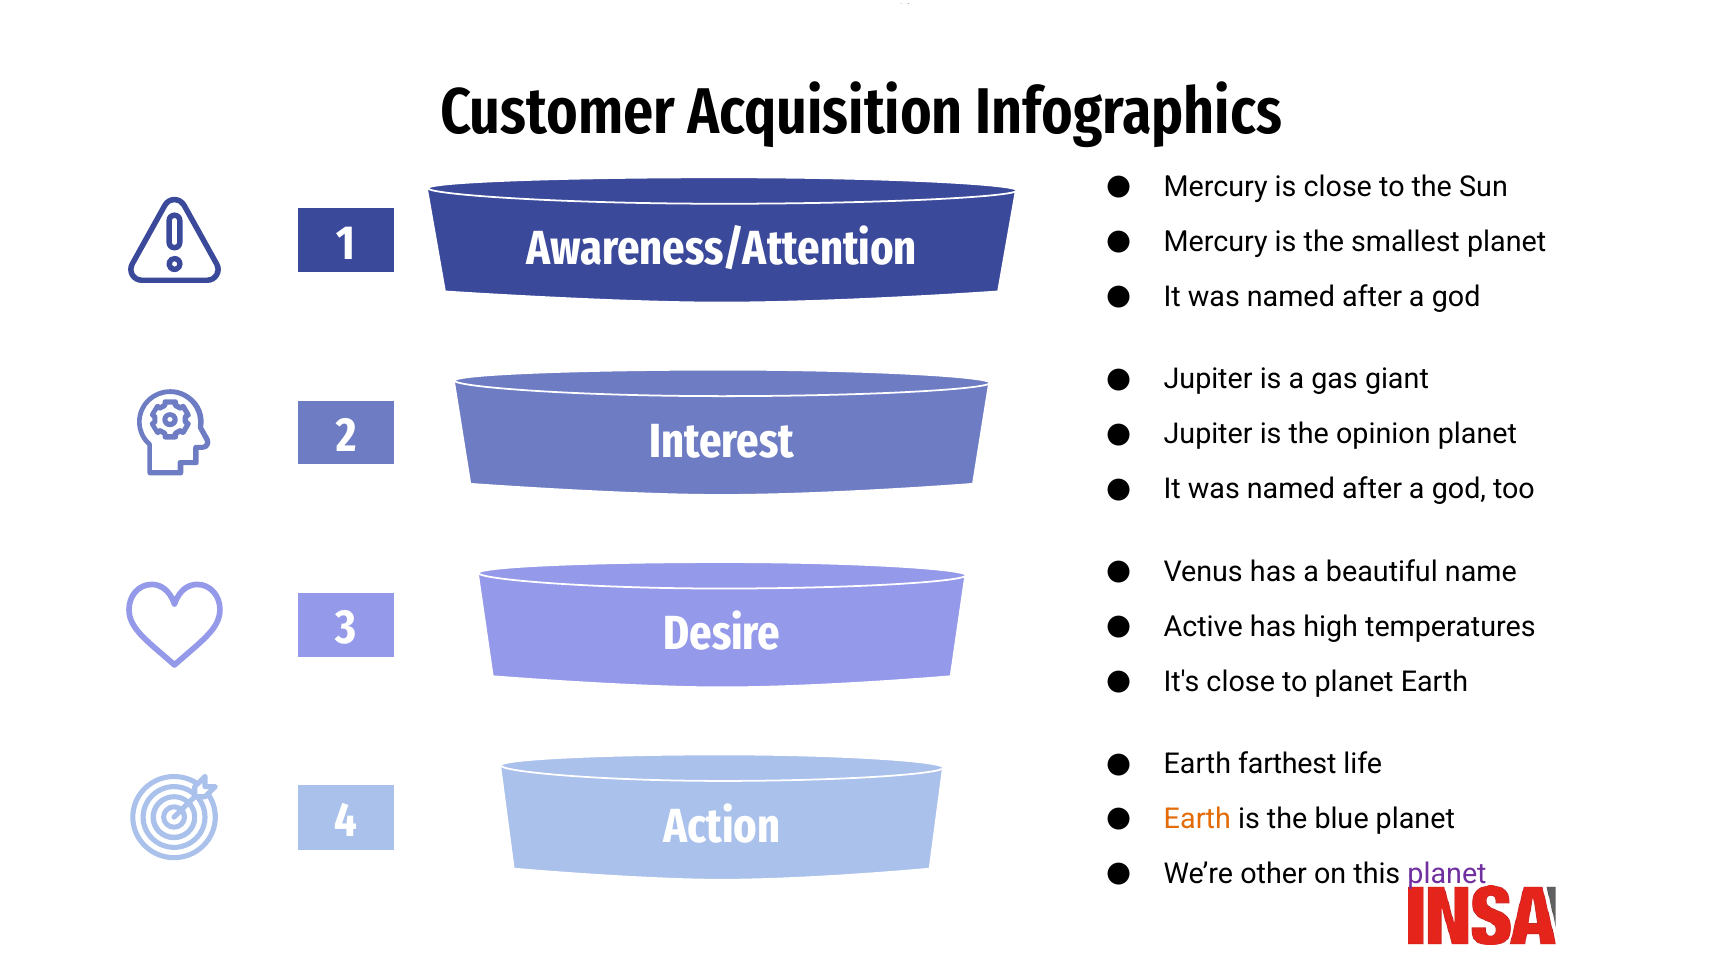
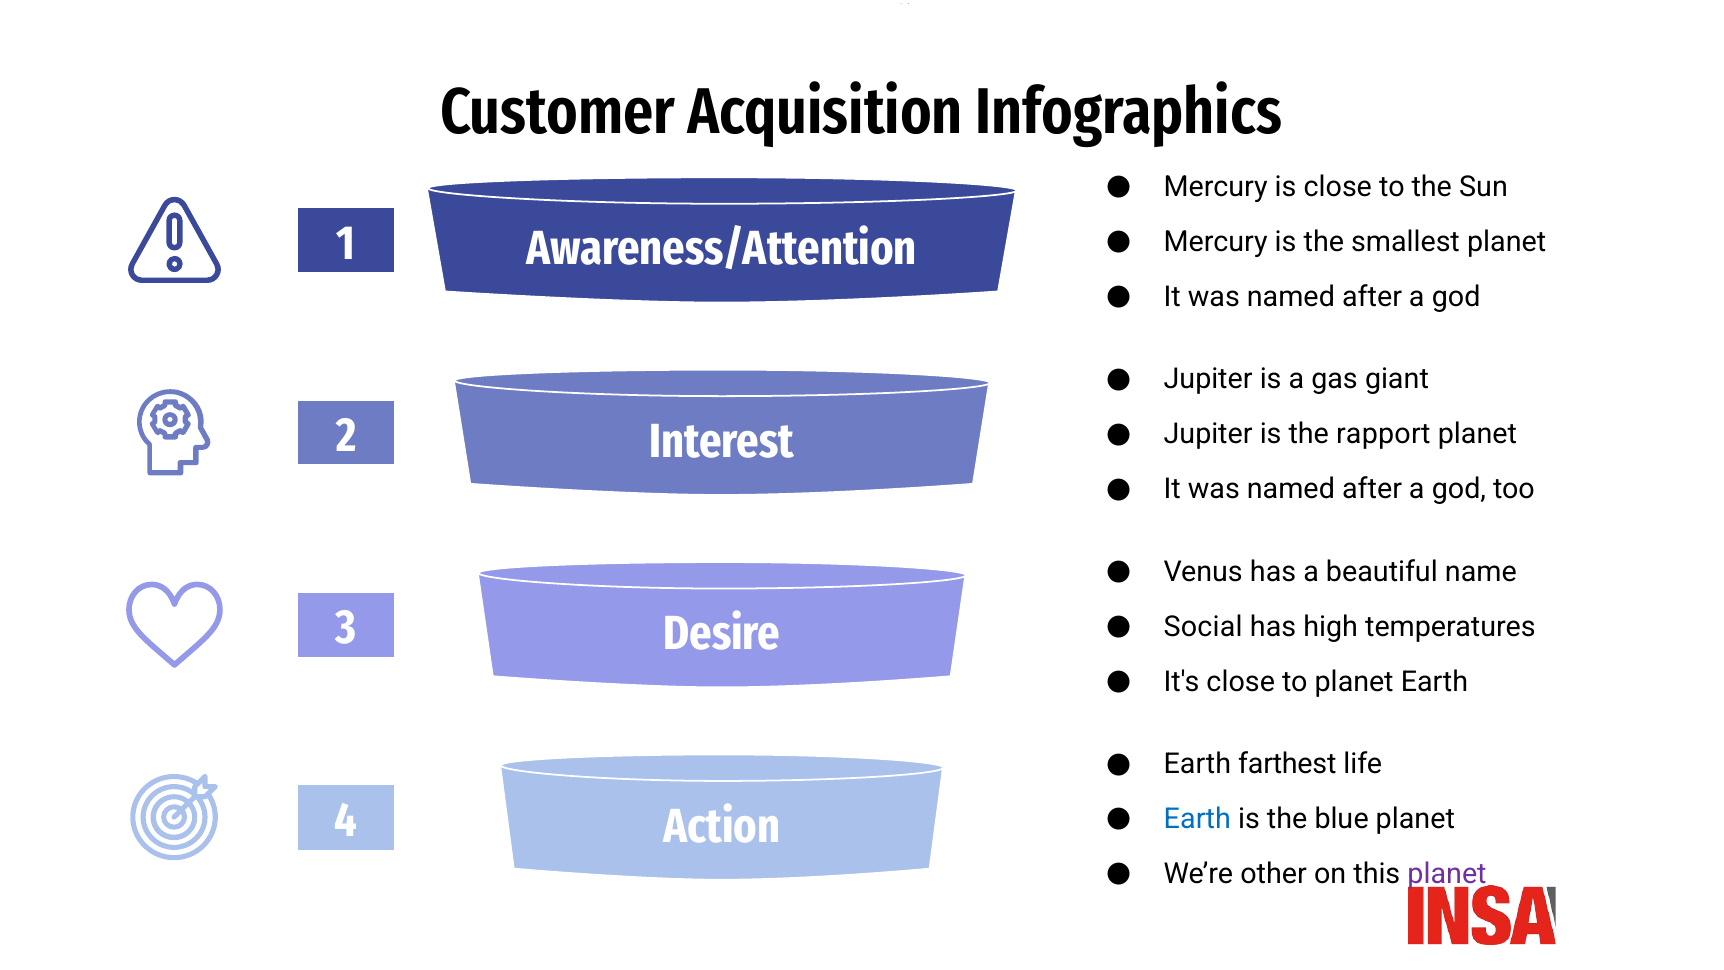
opinion: opinion -> rapport (1383, 434)
Active: Active -> Social (1203, 627)
Earth colour: orange -> blue (1197, 819)
